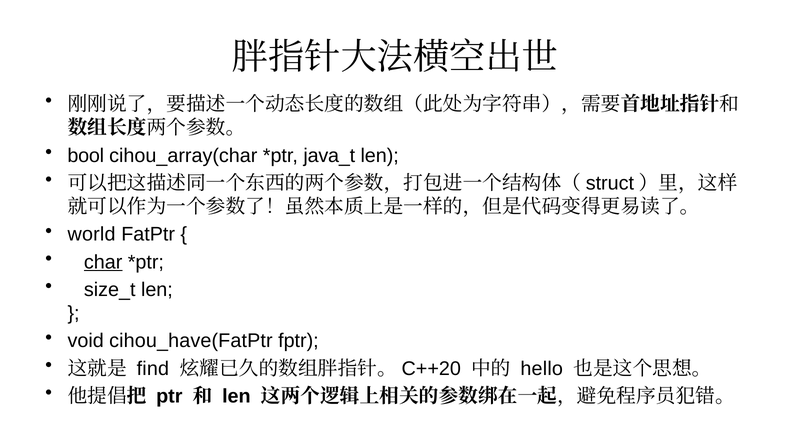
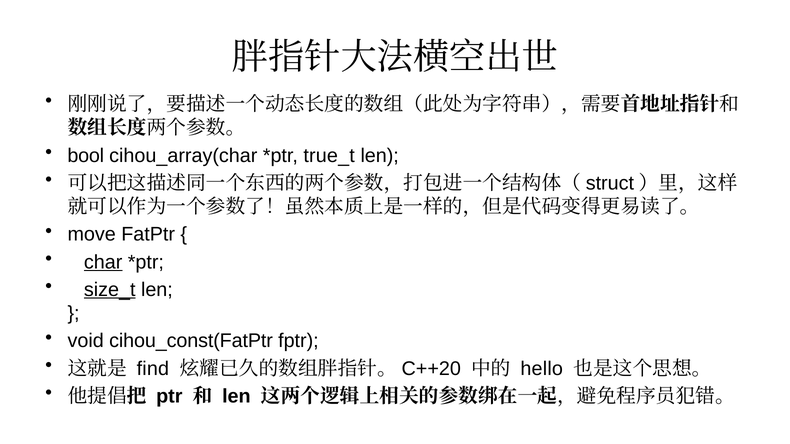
java_t: java_t -> true_t (329, 156)
world: world -> move (92, 235)
size_t underline: none -> present (110, 290)
cihou_have(FatPtr: cihou_have(FatPtr -> cihou_const(FatPtr (191, 341)
